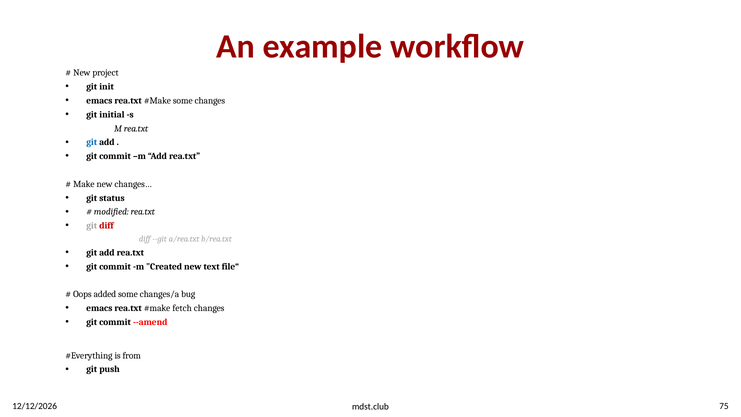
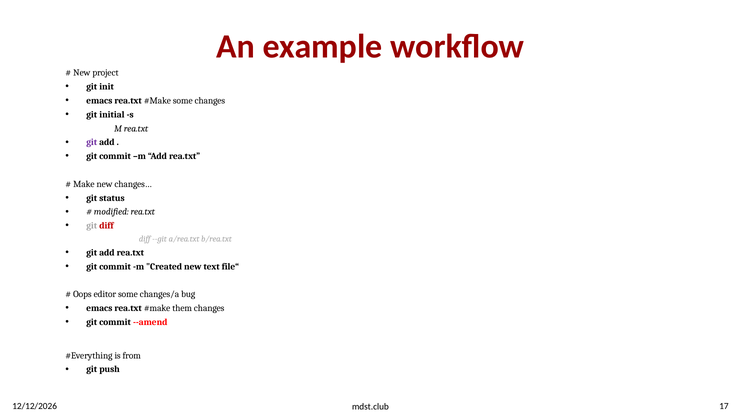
git colour: blue -> purple (92, 142)
added: added -> editor (105, 294)
fetch: fetch -> them (182, 308)
75: 75 -> 17 (724, 406)
